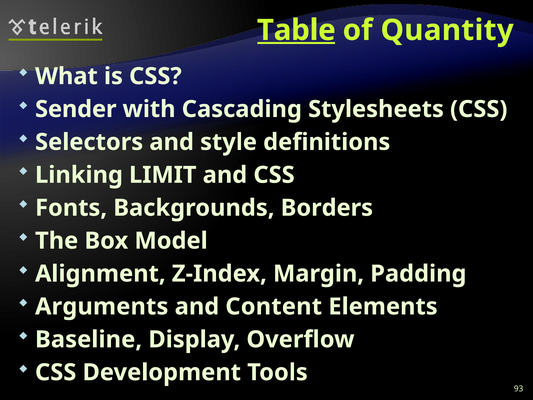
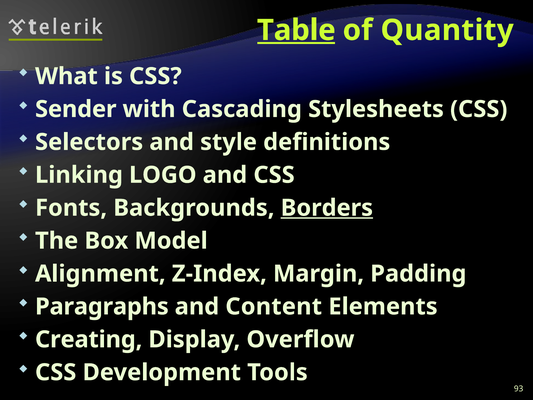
LIMIT: LIMIT -> LOGO (163, 175)
Borders underline: none -> present (327, 208)
Arguments: Arguments -> Paragraphs (102, 306)
Baseline: Baseline -> Creating (89, 339)
